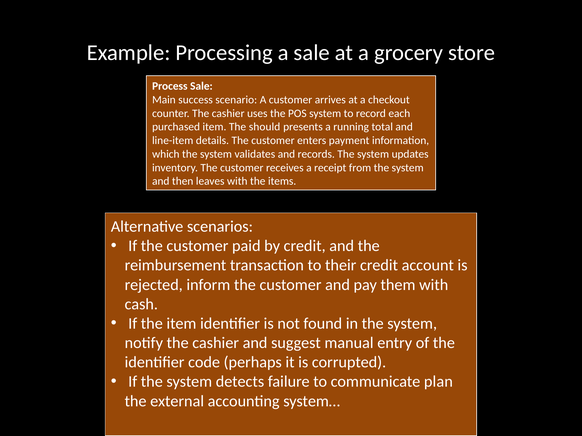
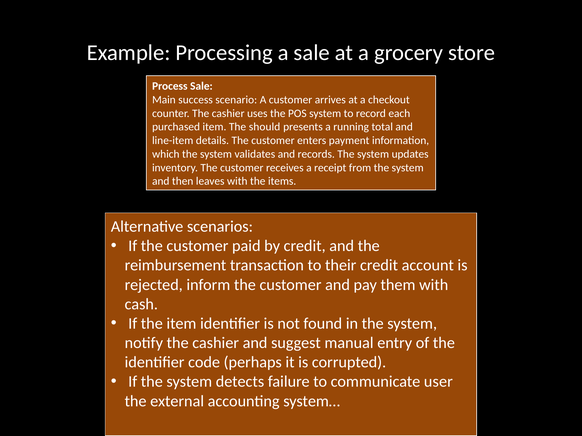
plan: plan -> user (438, 382)
